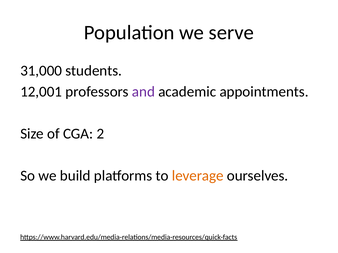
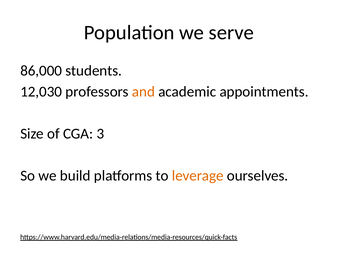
31,000: 31,000 -> 86,000 (41, 71)
12,001: 12,001 -> 12,030 (41, 92)
and colour: purple -> orange (143, 92)
2: 2 -> 3 (100, 134)
